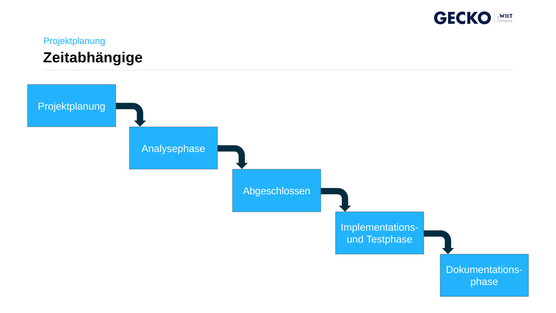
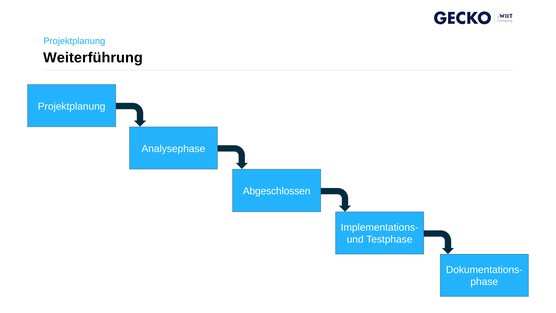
Zeitabhängige: Zeitabhängige -> Weiterführung (93, 58)
